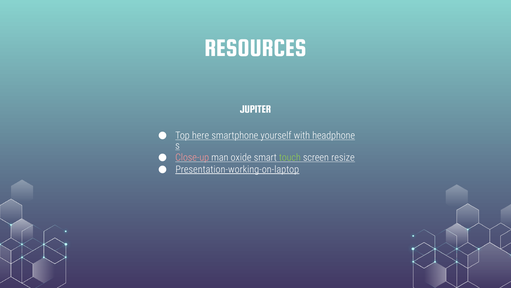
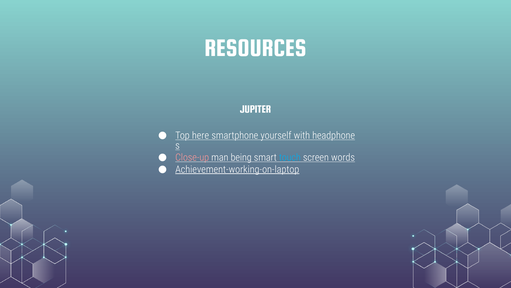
oxide: oxide -> being (241, 157)
touch colour: light green -> light blue (290, 157)
resize: resize -> words (343, 157)
Presentation-working-on-laptop: Presentation-working-on-laptop -> Achievement-working-on-laptop (237, 169)
